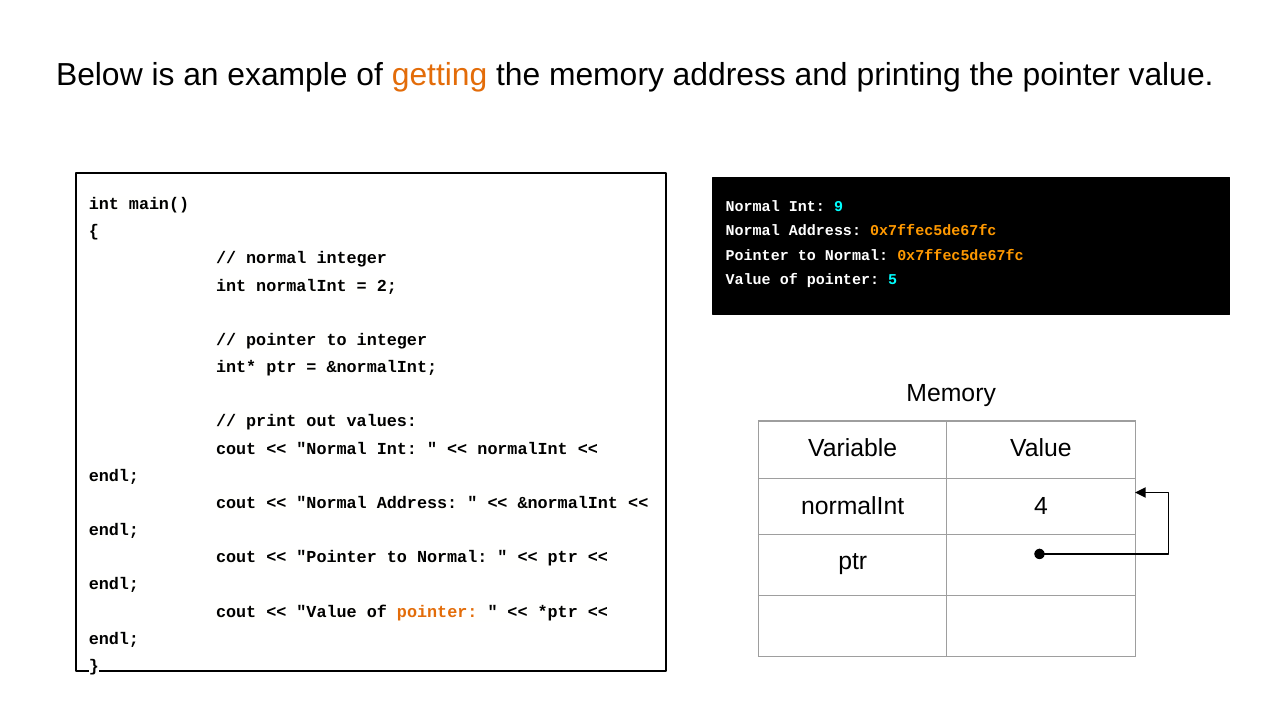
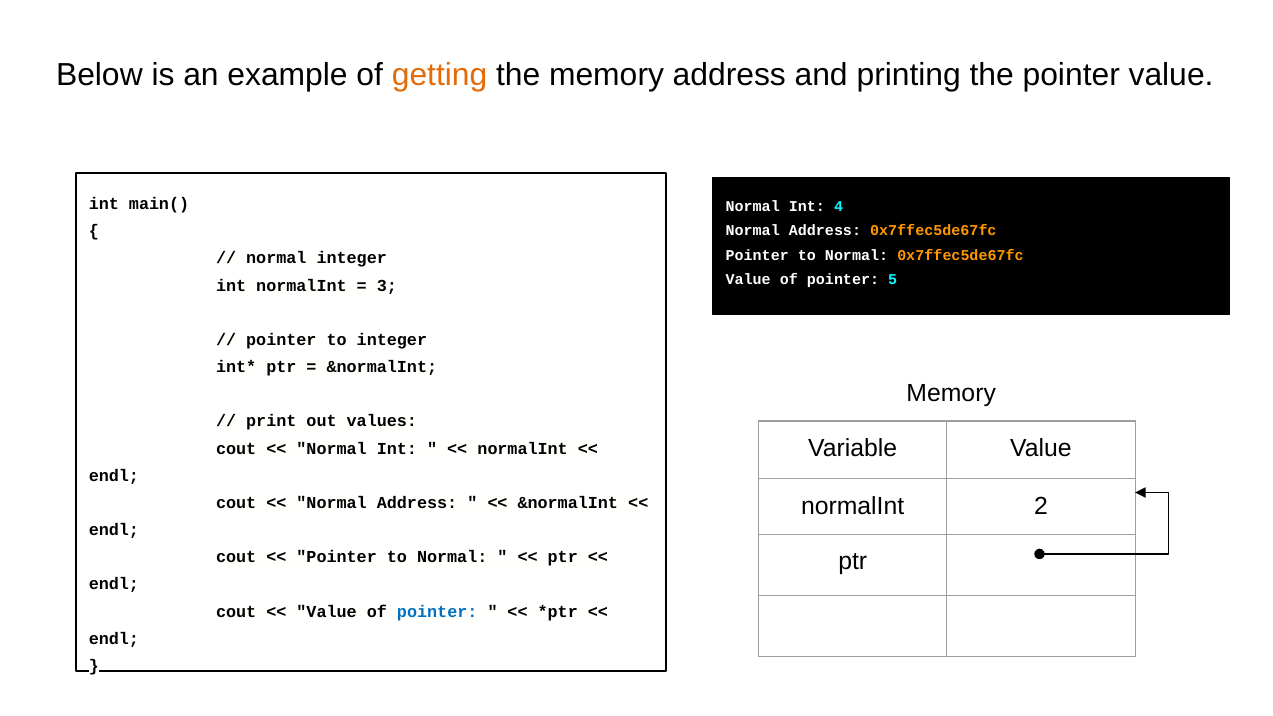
9: 9 -> 4 (839, 206)
2: 2 -> 3 (387, 286)
4: 4 -> 2 (1041, 506)
pointer colour: orange -> blue (437, 612)
